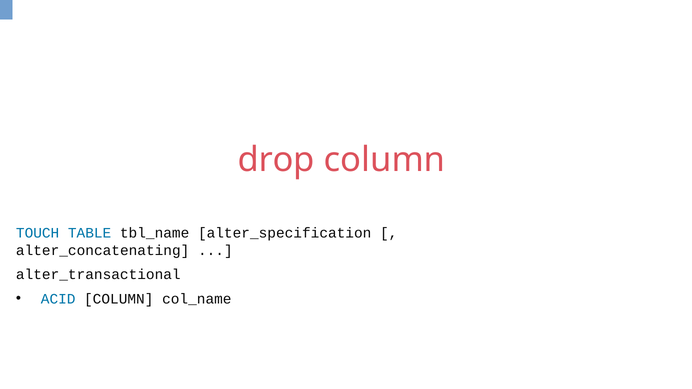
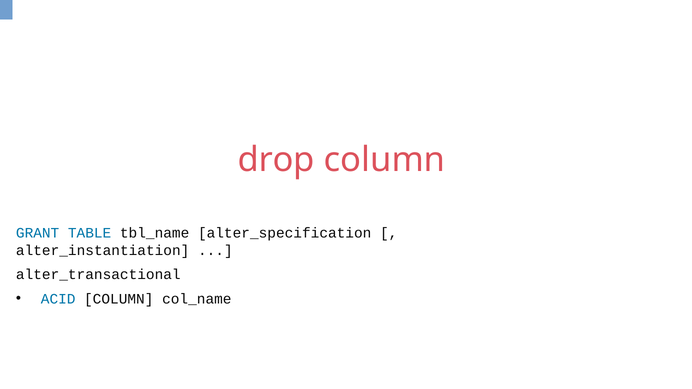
TOUCH: TOUCH -> GRANT (38, 233)
alter_concatenating: alter_concatenating -> alter_instantiation (103, 251)
